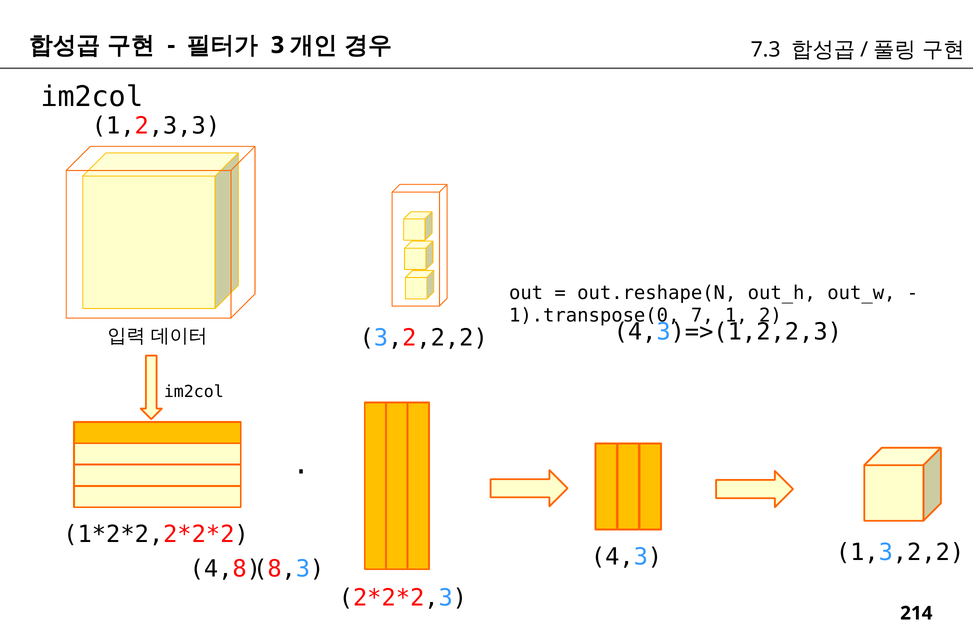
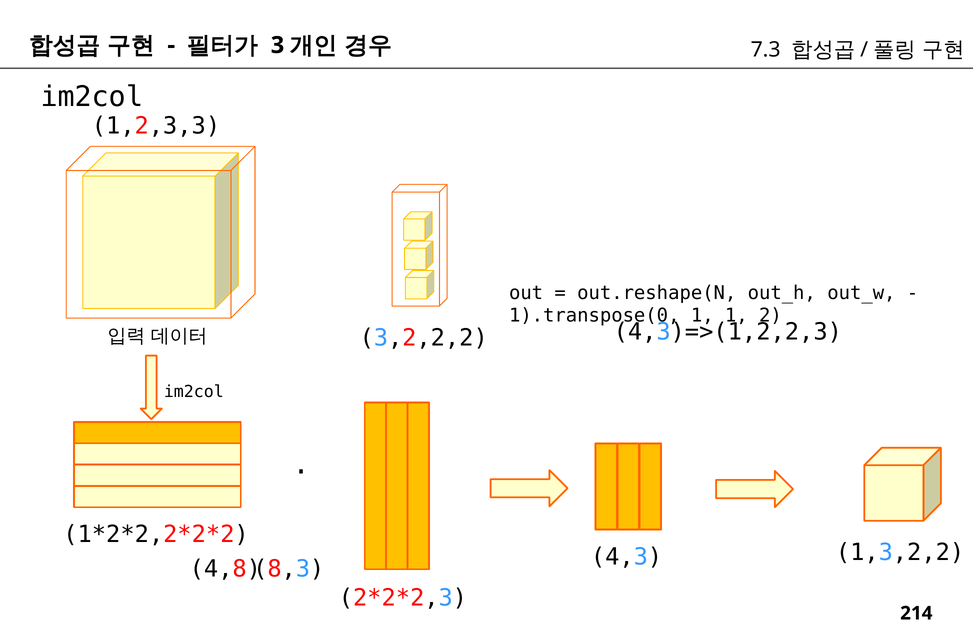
7: 7 -> 1 (702, 316)
